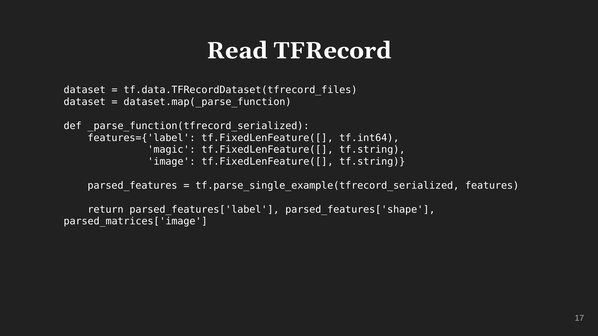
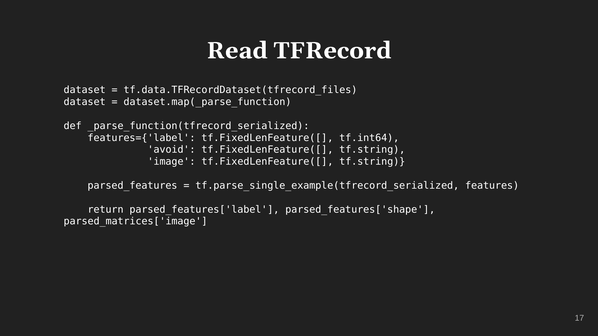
magic: magic -> avoid (172, 150)
